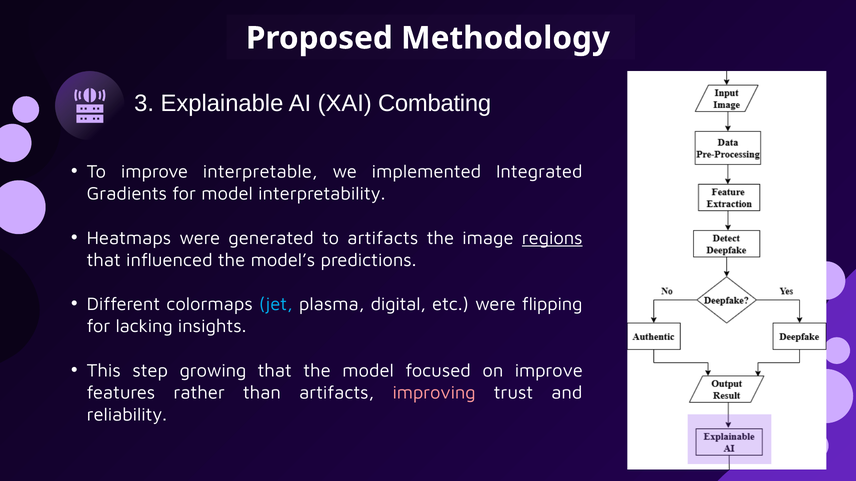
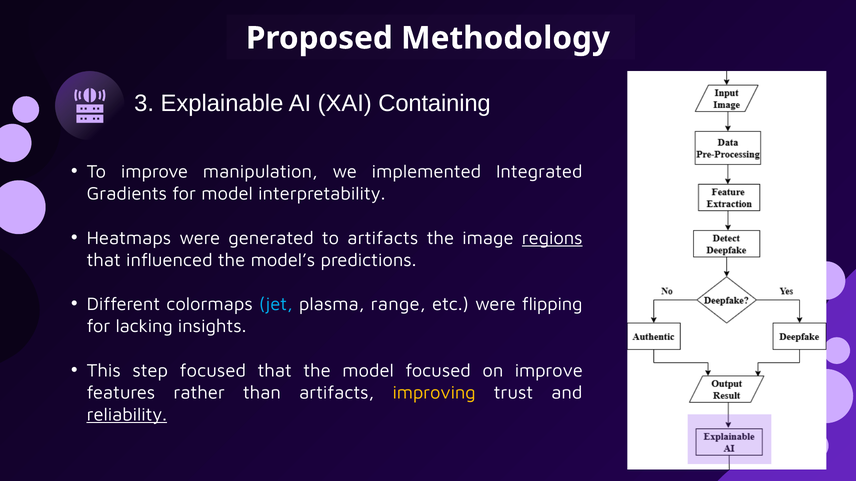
Combating: Combating -> Containing (435, 103)
interpretable: interpretable -> manipulation (260, 172)
digital: digital -> range (398, 305)
step growing: growing -> focused (213, 371)
improving colour: pink -> yellow (434, 393)
reliability underline: none -> present (127, 415)
